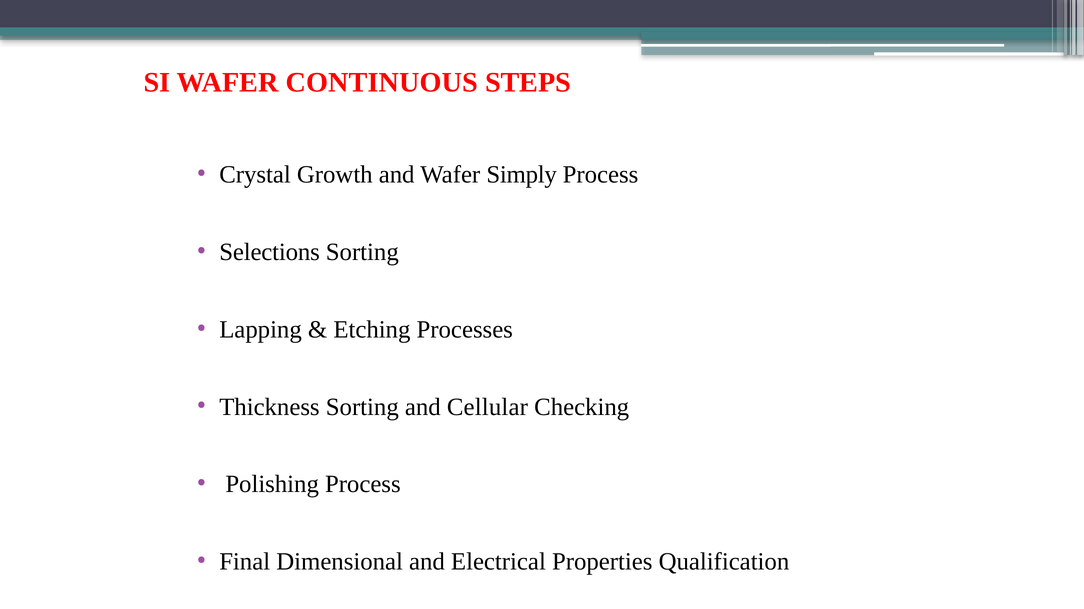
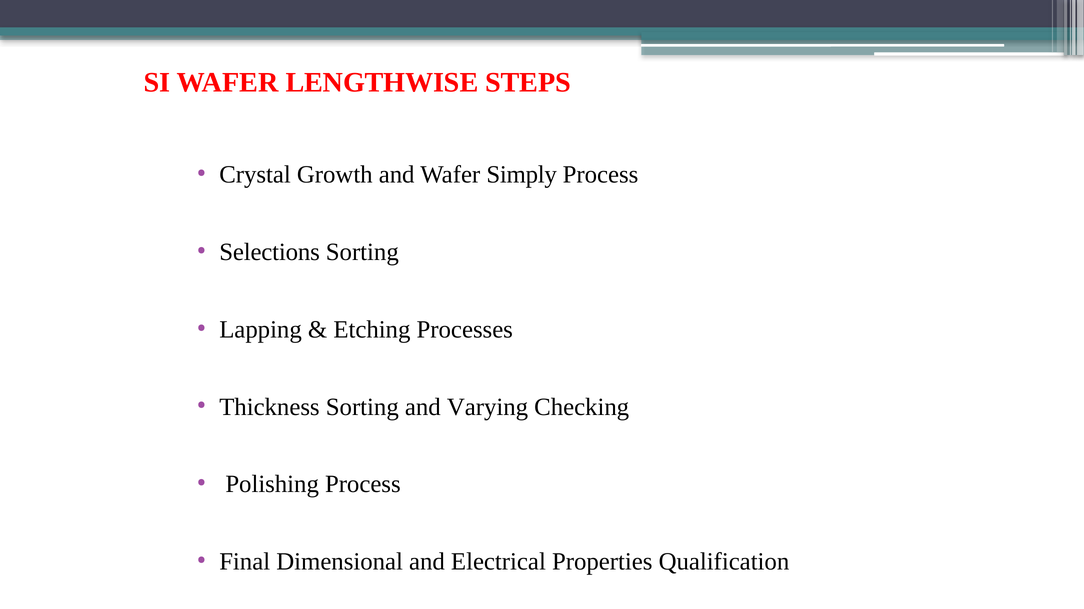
CONTINUOUS: CONTINUOUS -> LENGTHWISE (382, 83)
Cellular: Cellular -> Varying (488, 407)
